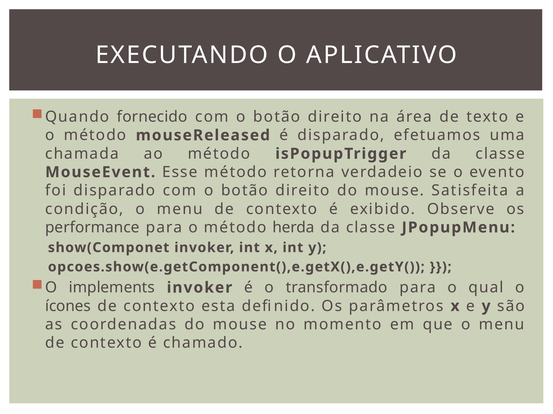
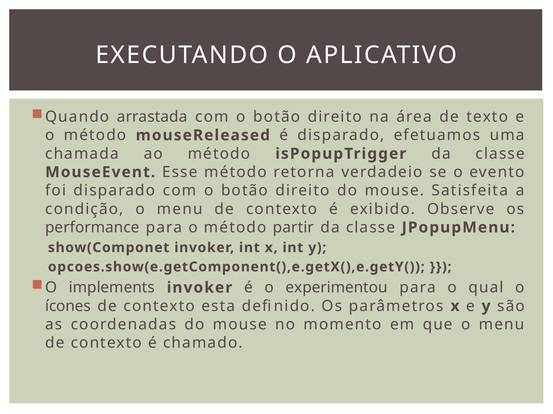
fornecido: fornecido -> arrastada (152, 117)
herda: herda -> partir (293, 228)
transformado: transformado -> experimentou (337, 288)
